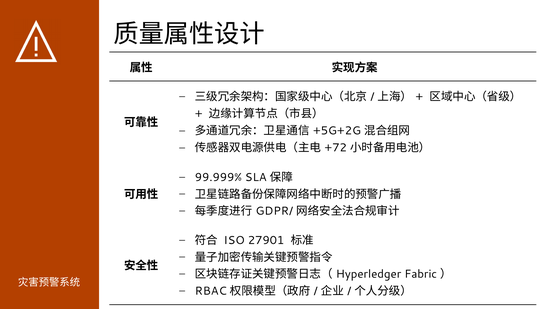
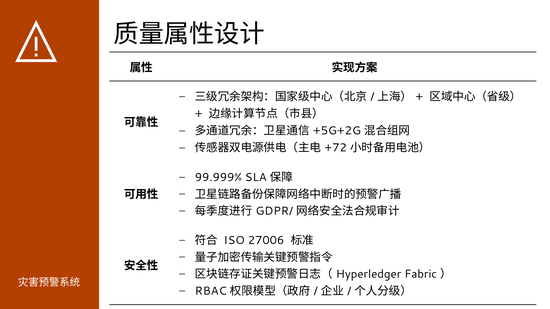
27901: 27901 -> 27006 (266, 241)
